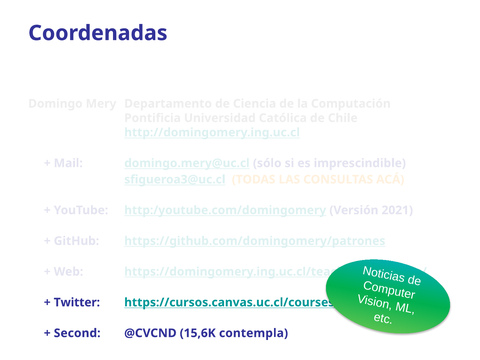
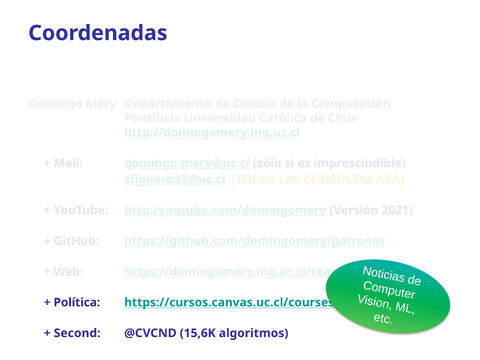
Twitter: Twitter -> Política (77, 302)
contempla: contempla -> algoritmos (254, 333)
